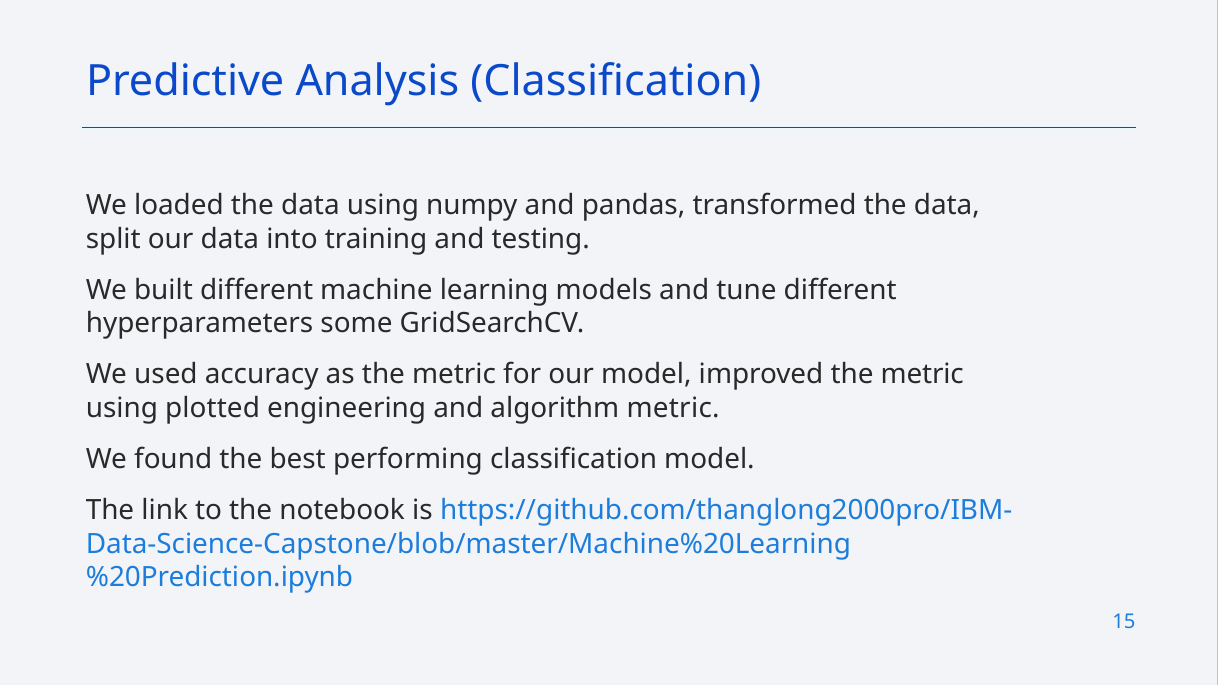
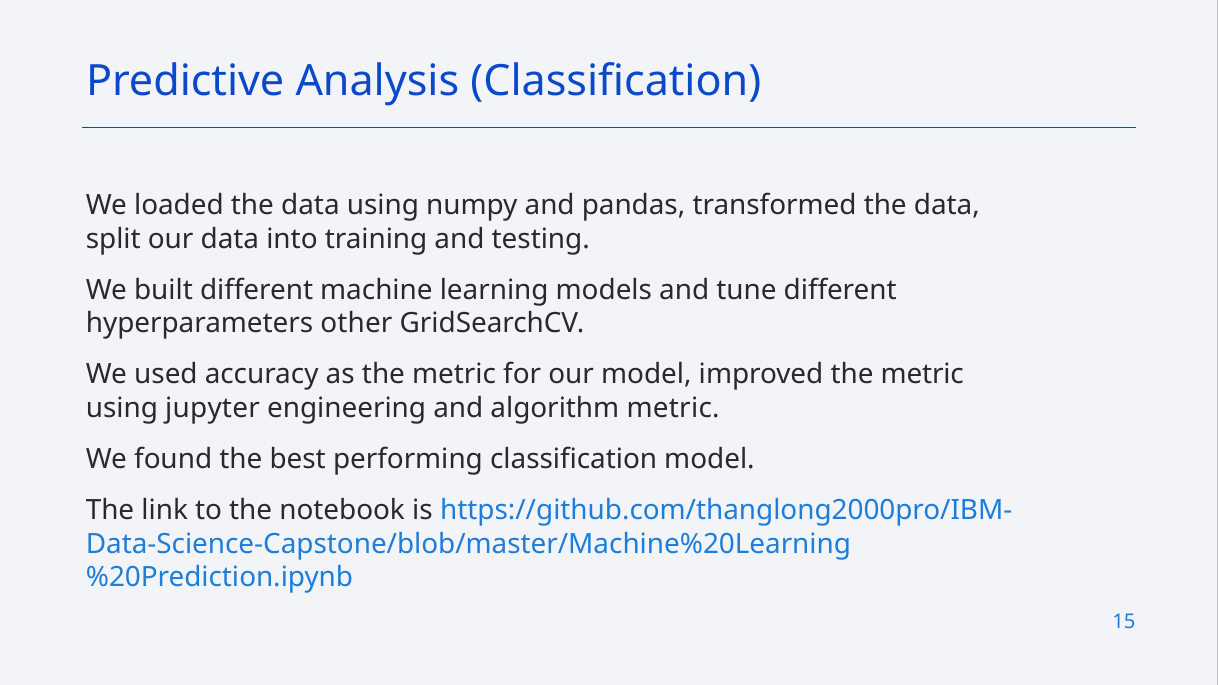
some: some -> other (356, 324)
plotted: plotted -> jupyter (213, 408)
